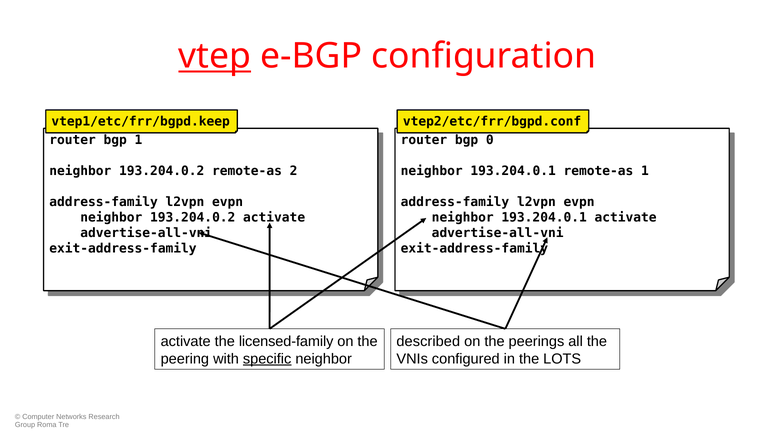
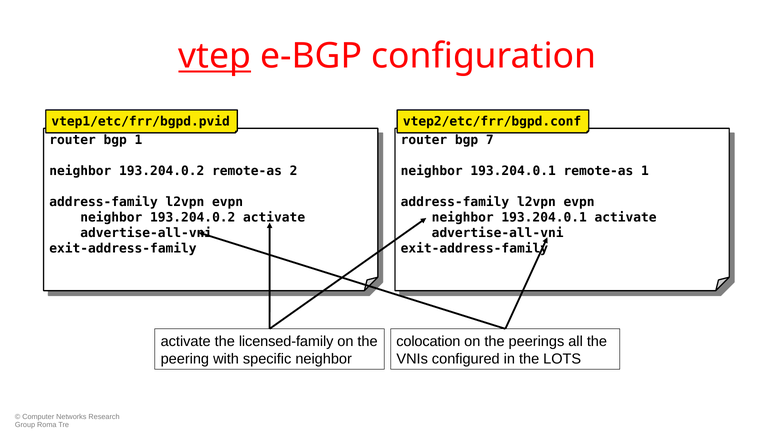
vtep1/etc/frr/bgpd.keep: vtep1/etc/frr/bgpd.keep -> vtep1/etc/frr/bgpd.pvid (141, 121)
0: 0 -> 7 (490, 140)
described: described -> colocation (428, 341)
specific underline: present -> none (267, 359)
